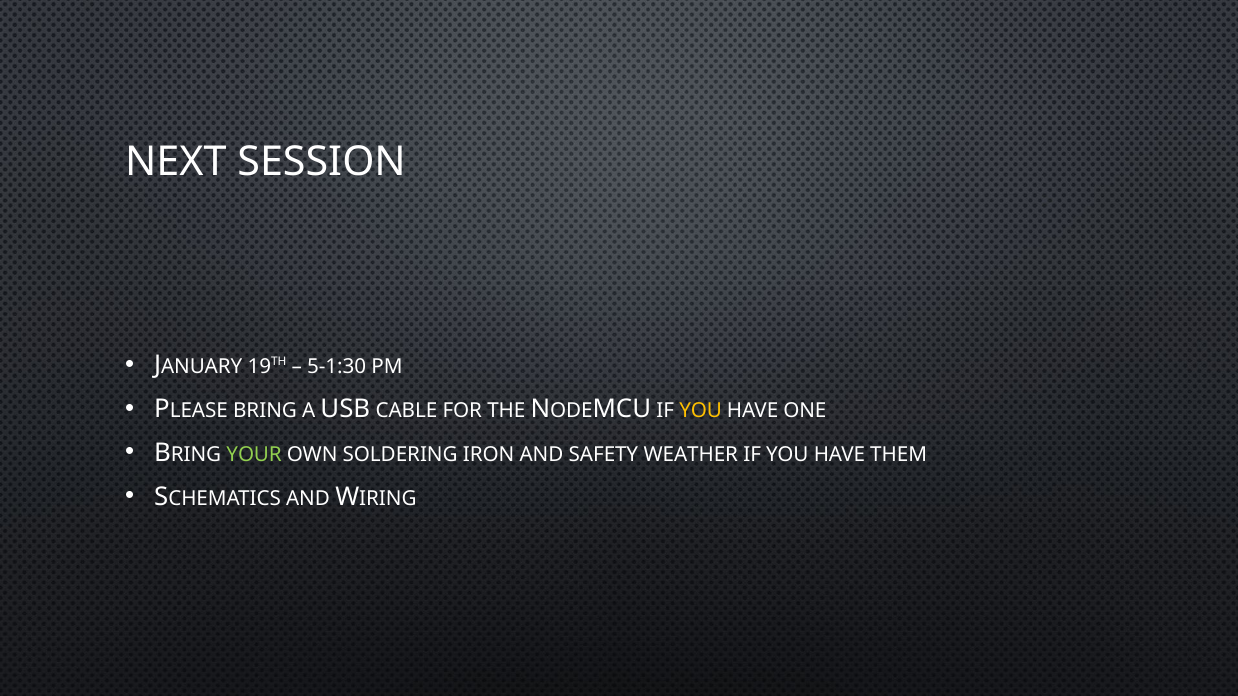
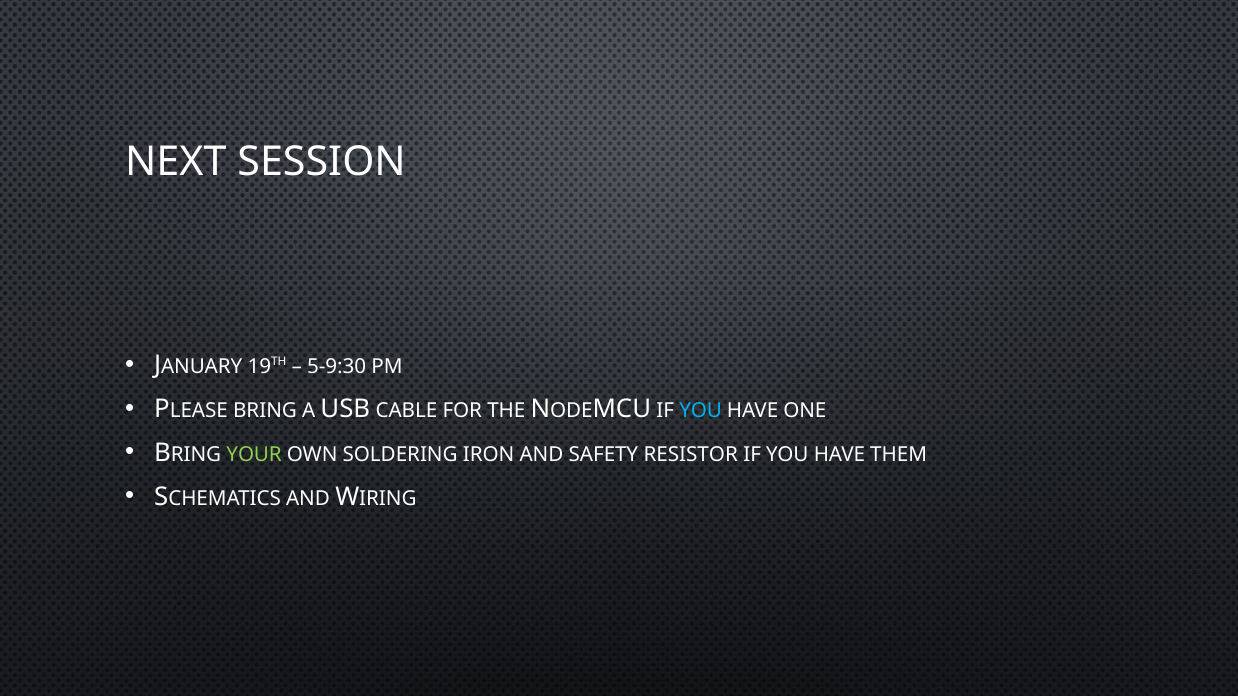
5-1:30: 5-1:30 -> 5-9:30 (337, 367)
YOU colour: yellow -> light blue (701, 411)
WEATHER: WEATHER -> RESISTOR (691, 455)
